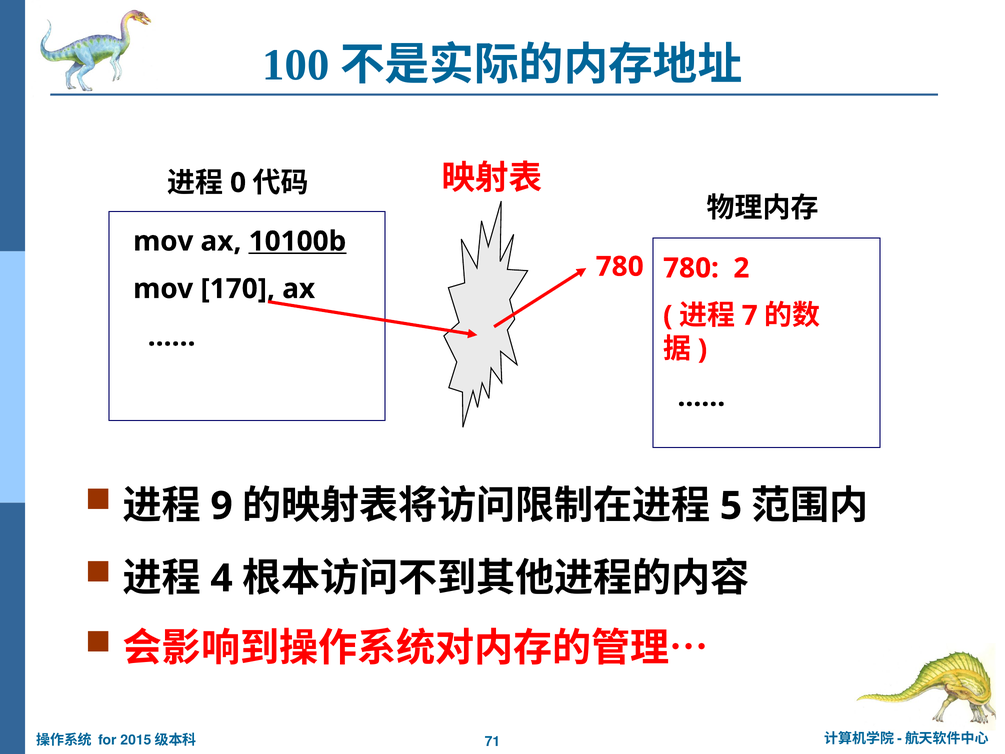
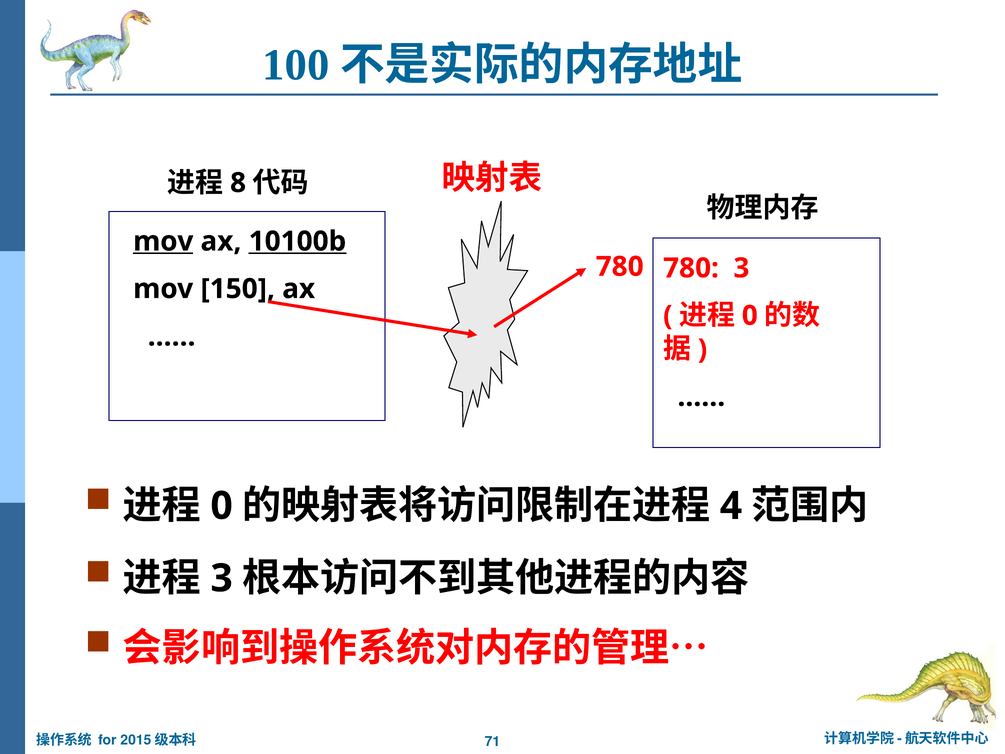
0: 0 -> 8 (238, 183)
mov underline: none -> present (163, 241)
780 2: 2 -> 3 (741, 268)
170: 170 -> 150 (238, 289)
7: 7 -> 0 (750, 316)
9: 9 -> 0 (222, 506)
5: 5 -> 4 (731, 506)
4: 4 -> 3 (222, 578)
